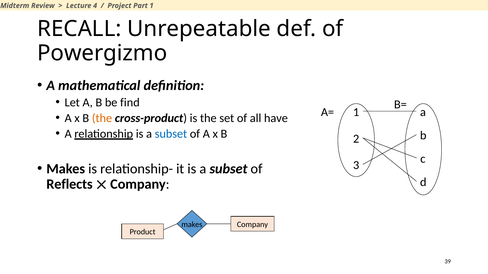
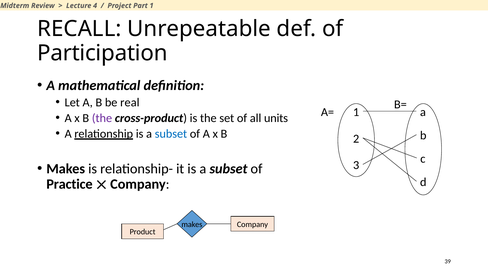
Powergizmo: Powergizmo -> Participation (102, 53)
find: find -> real (130, 103)
the colour: orange -> purple (102, 118)
have: have -> units (276, 118)
Reflects: Reflects -> Practice (69, 184)
